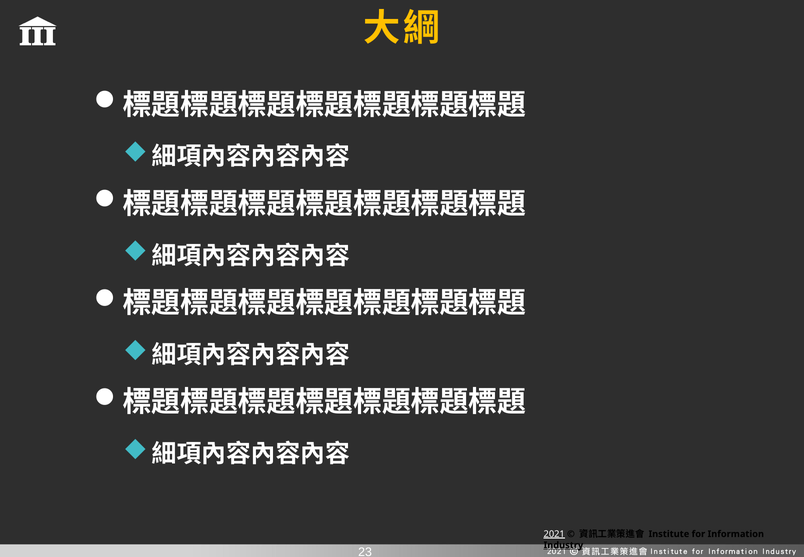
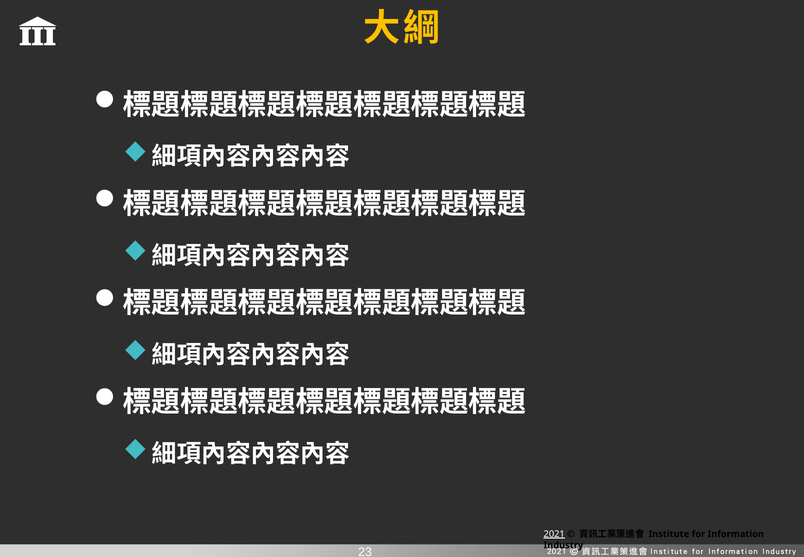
Industry underline: present -> none (563, 545)
